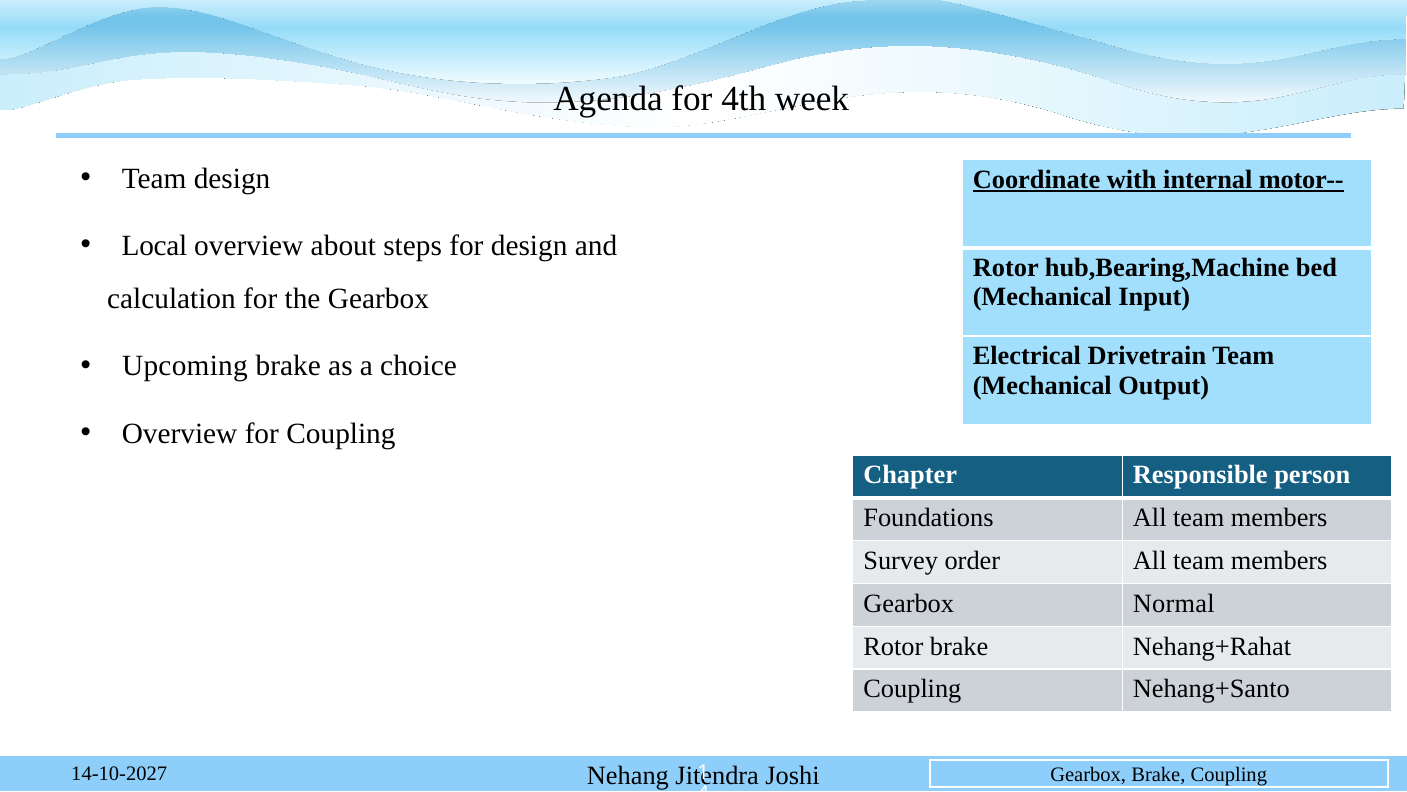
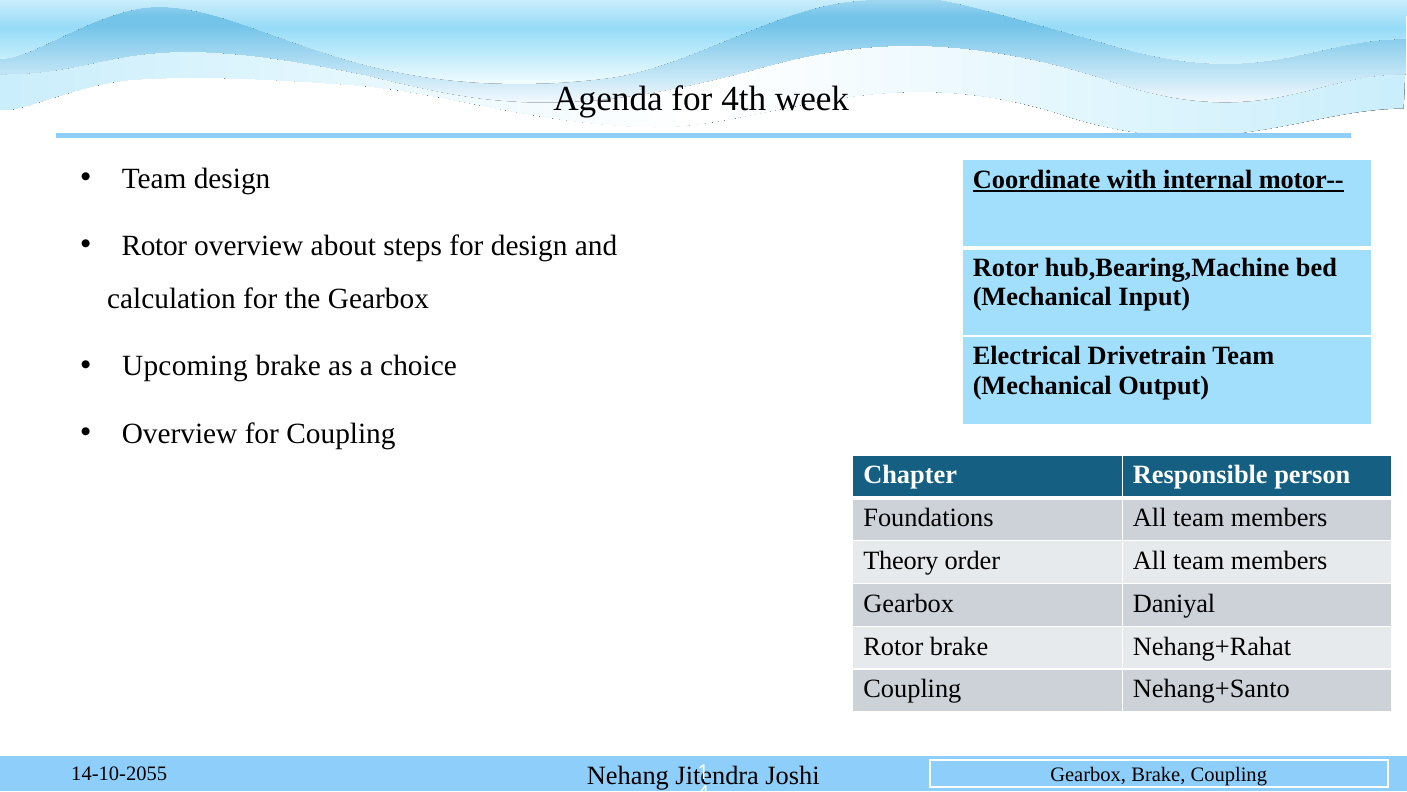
Local: Local -> Rotor (154, 246)
Survey: Survey -> Theory (901, 560)
Normal: Normal -> Daniyal (1174, 603)
14-10-2027: 14-10-2027 -> 14-10-2055 (119, 773)
